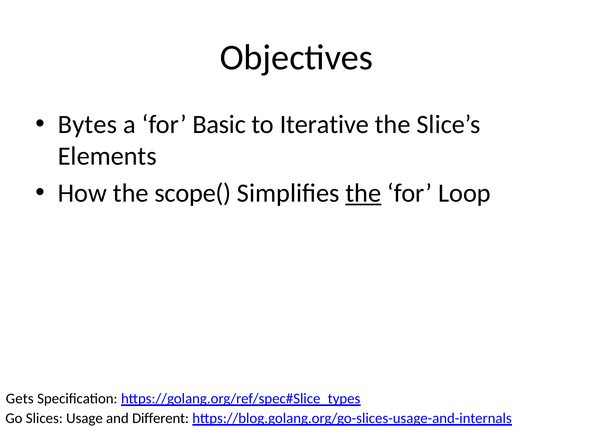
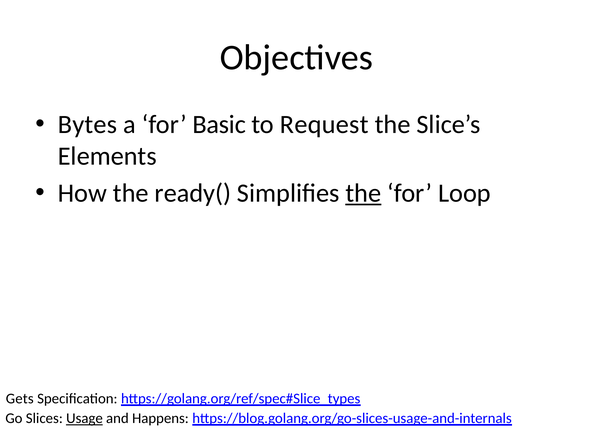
Iterative: Iterative -> Request (324, 124)
scope(: scope( -> ready( (193, 193)
Usage underline: none -> present (84, 418)
Different: Different -> Happens (160, 418)
